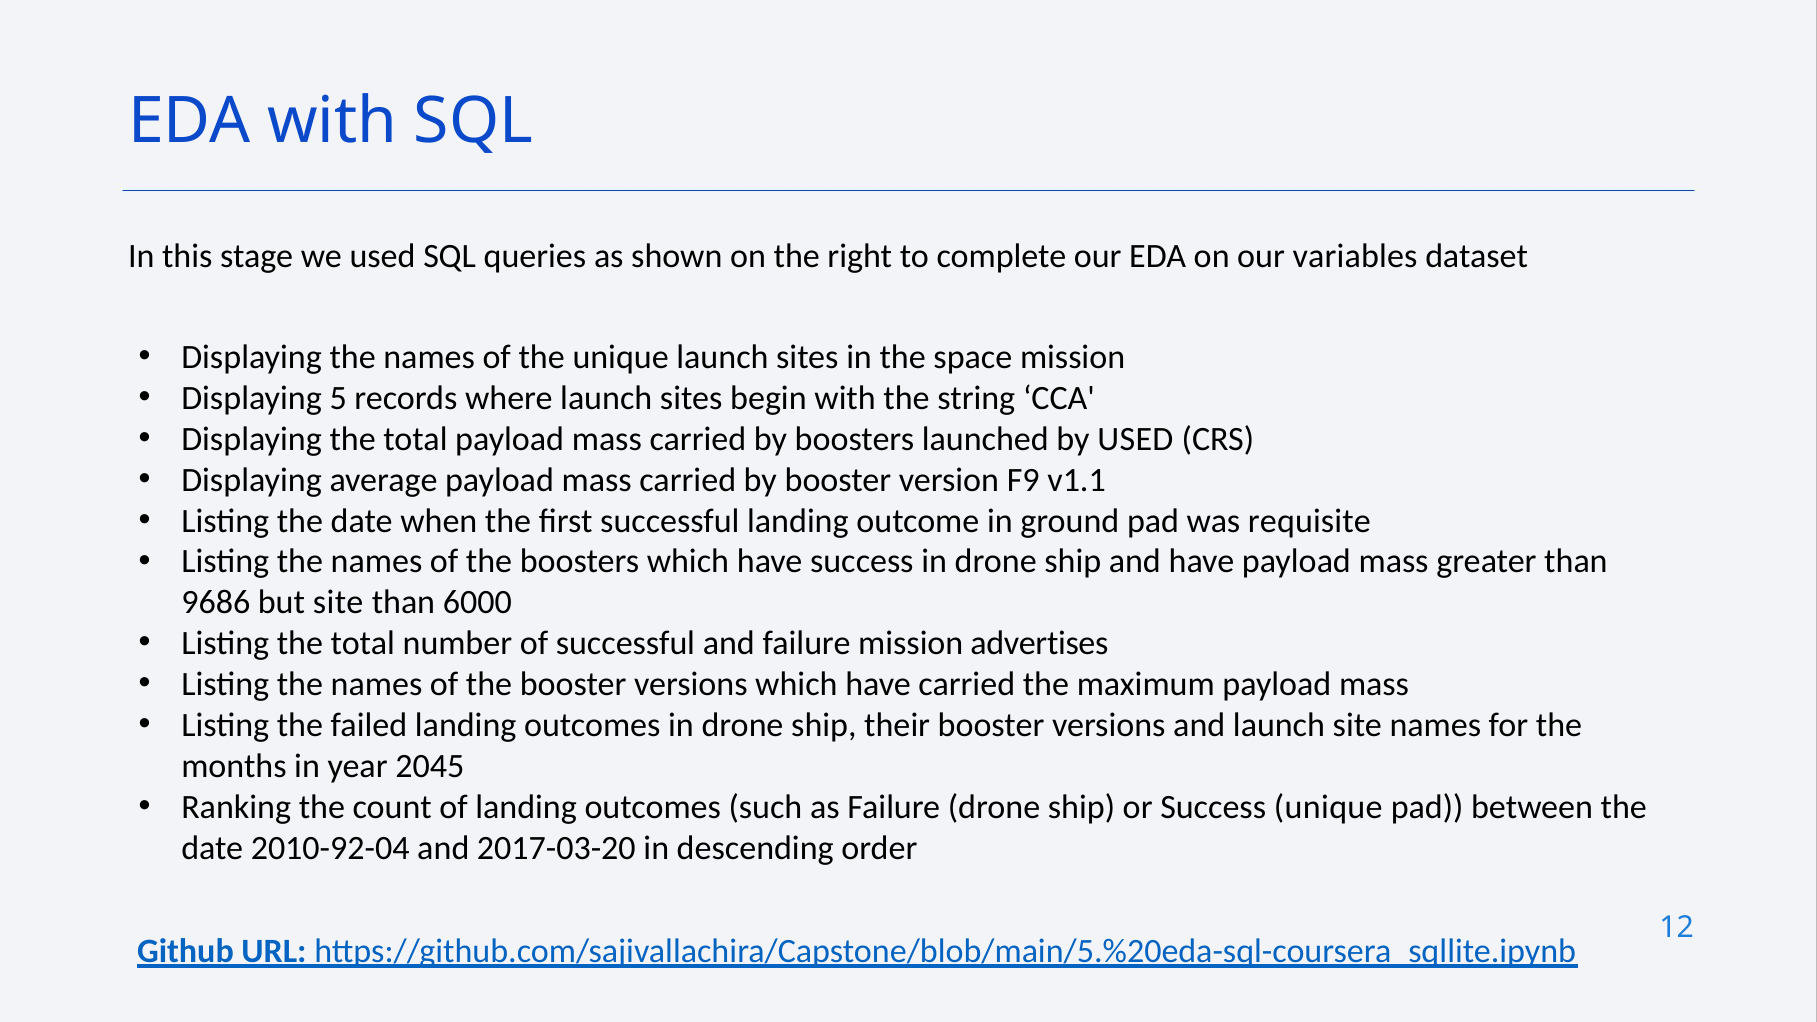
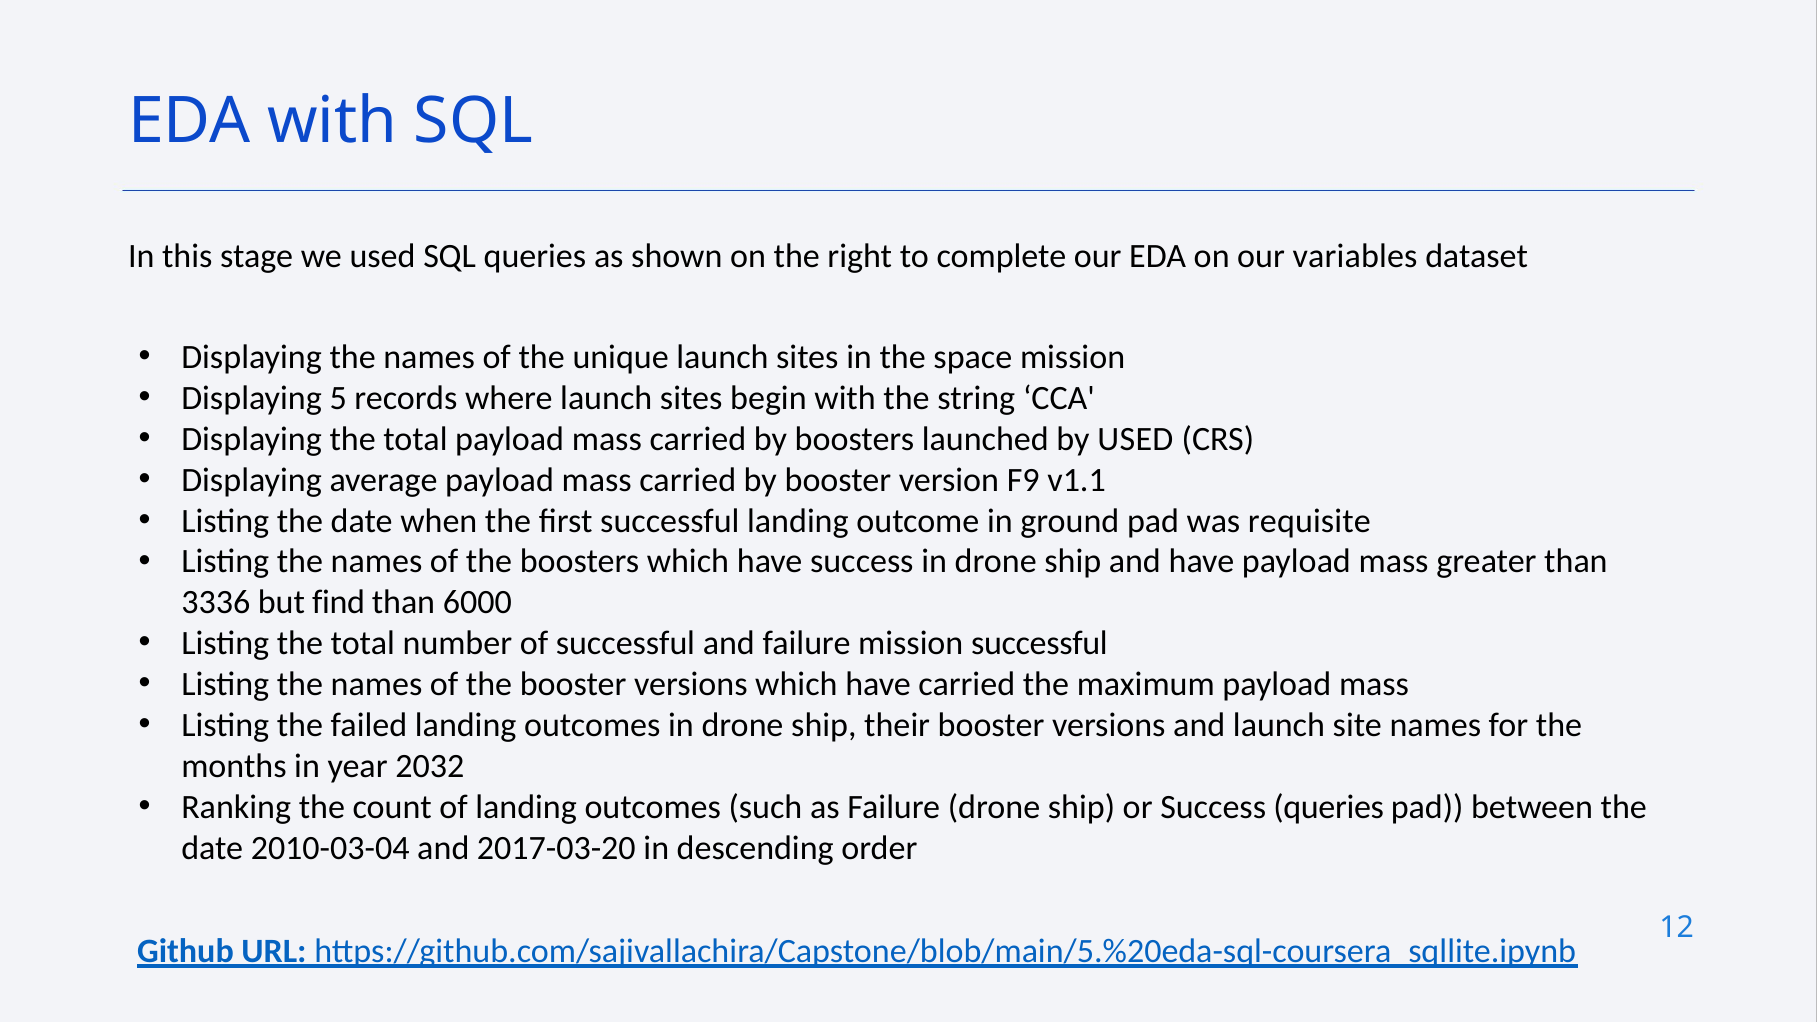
9686: 9686 -> 3336 (216, 603)
but site: site -> find (339, 603)
mission advertises: advertises -> successful (1039, 644)
2045: 2045 -> 2032 (430, 766)
Success unique: unique -> queries (1329, 807)
2010-92-04: 2010-92-04 -> 2010-03-04 (330, 848)
